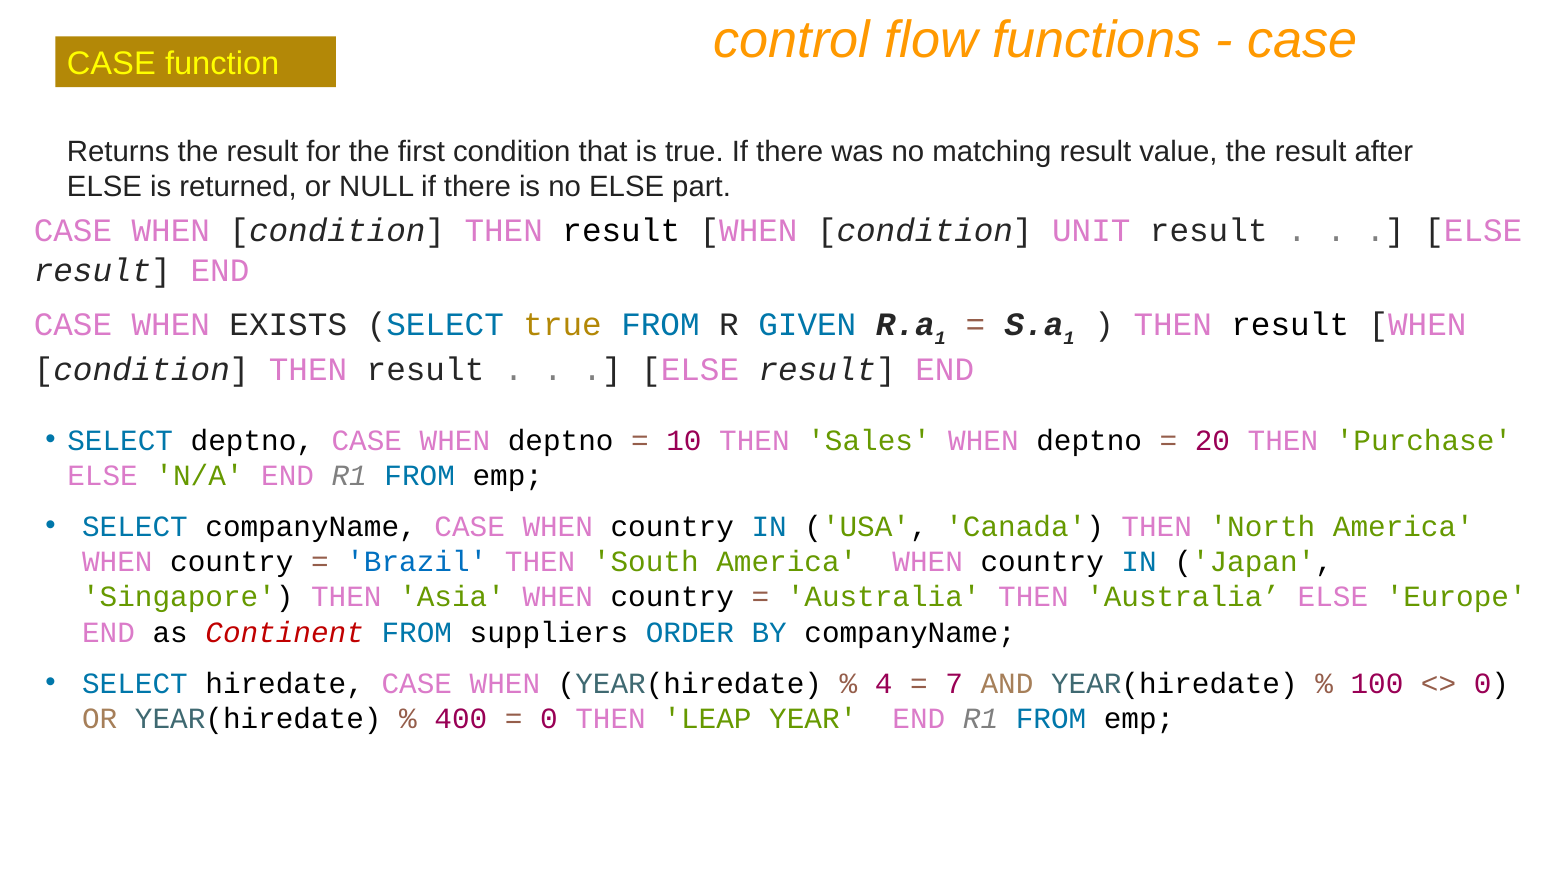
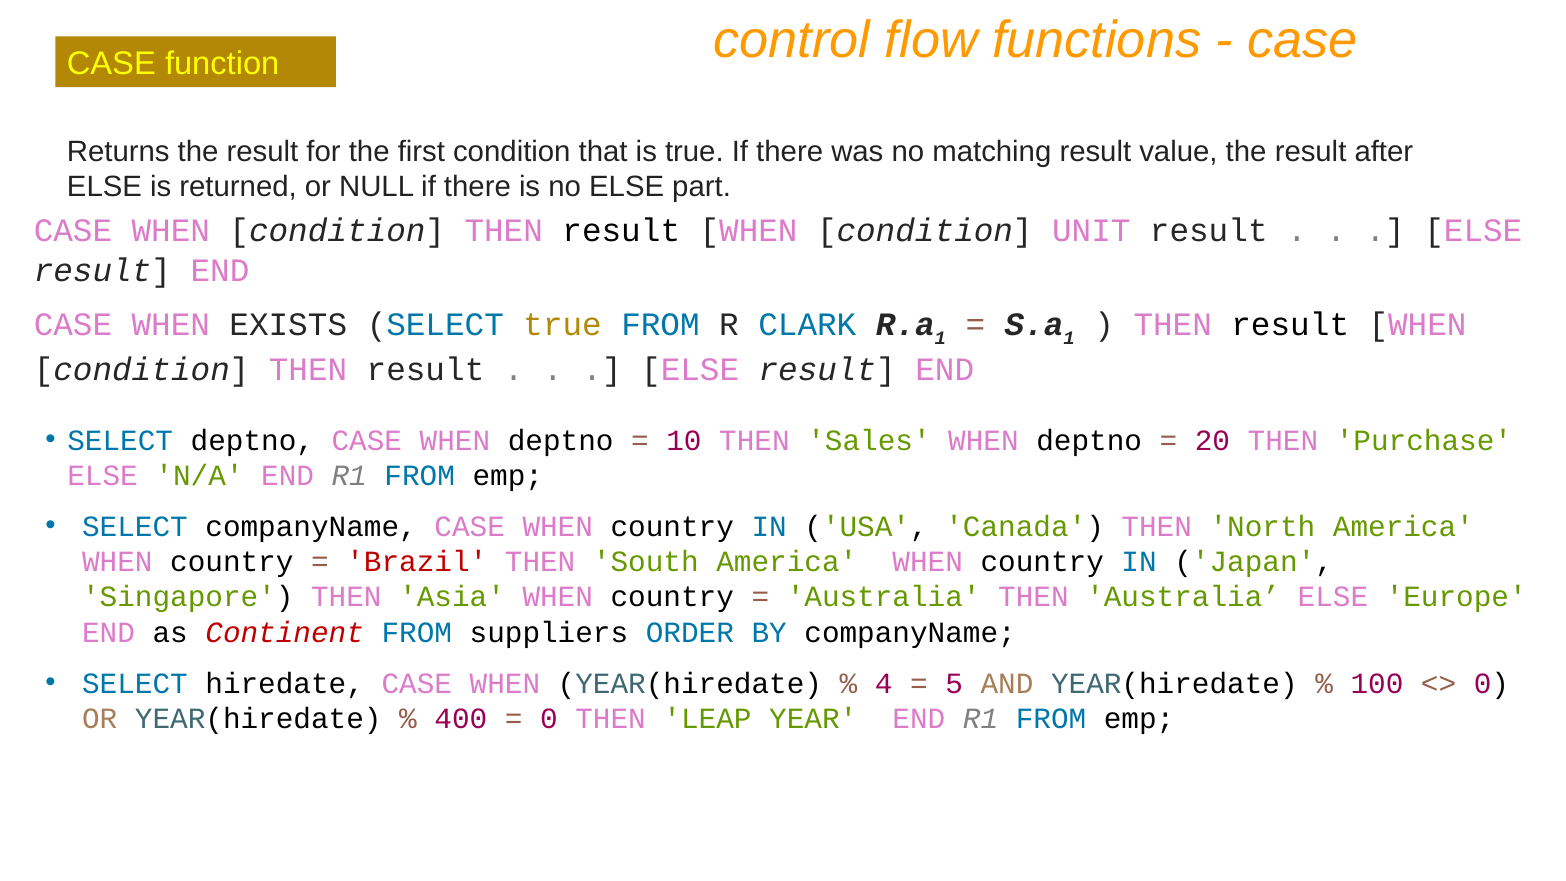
GIVEN: GIVEN -> CLARK (807, 325)
Brazil colour: blue -> red (417, 562)
7: 7 -> 5 (954, 683)
